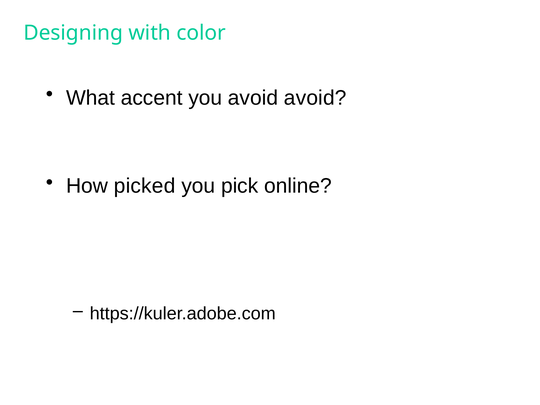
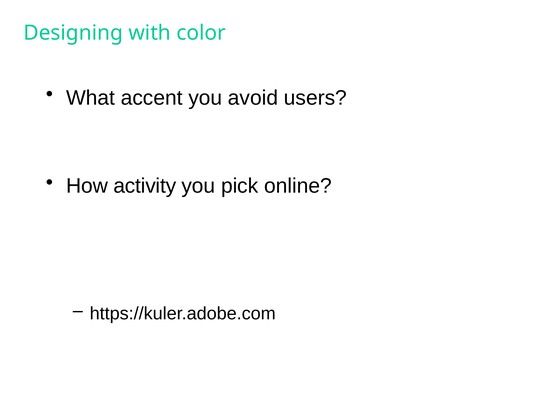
avoid avoid: avoid -> users (315, 98)
picked: picked -> activity (145, 186)
